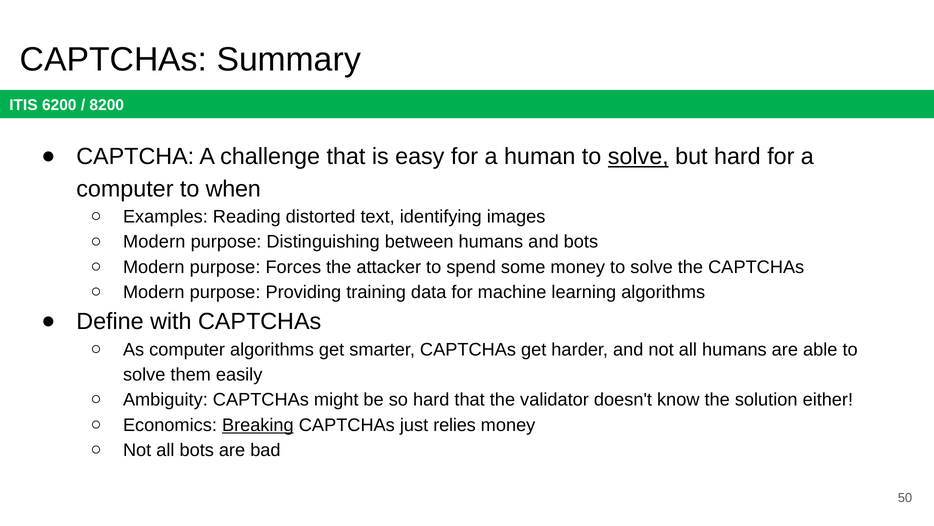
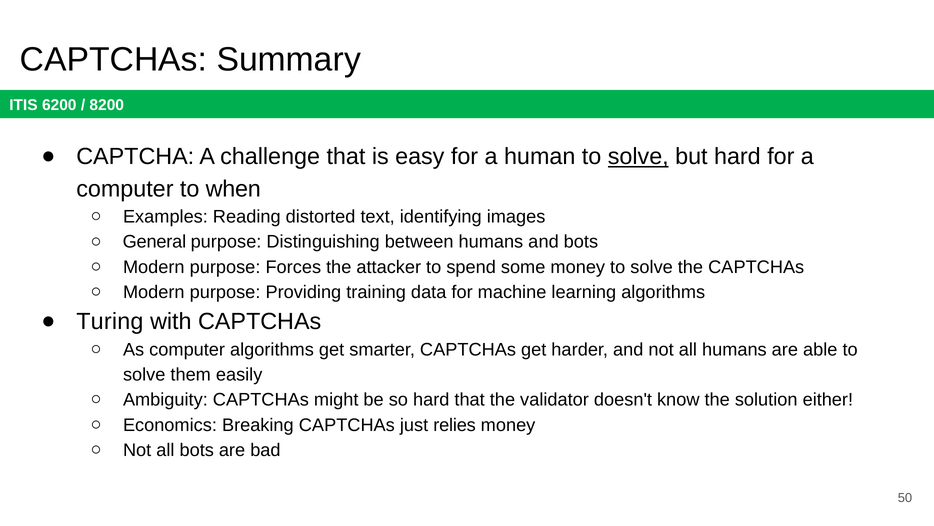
Modern: Modern -> General (154, 242)
Define: Define -> Turing (110, 321)
Breaking underline: present -> none (258, 425)
